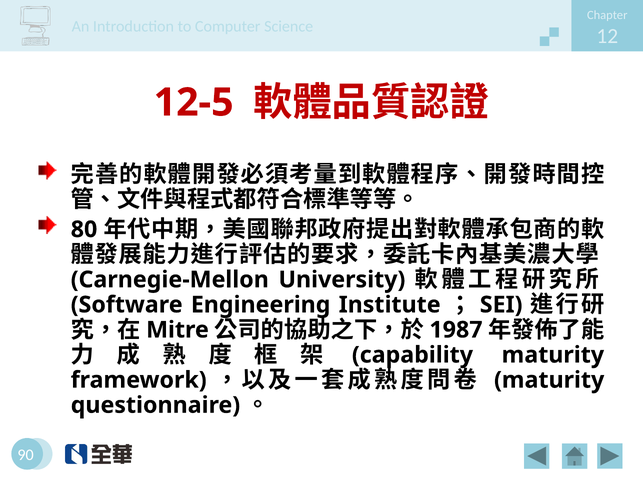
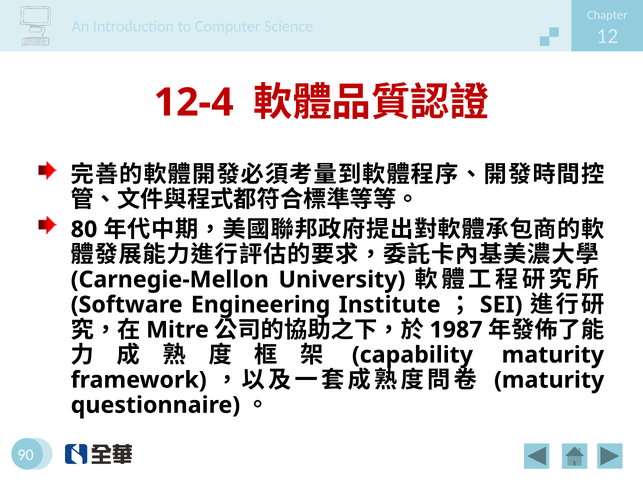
12-5: 12-5 -> 12-4 (194, 102)
